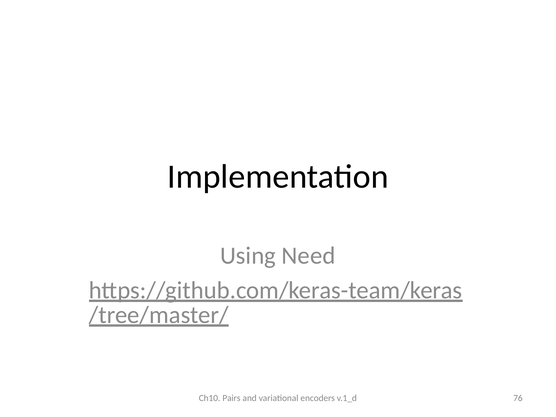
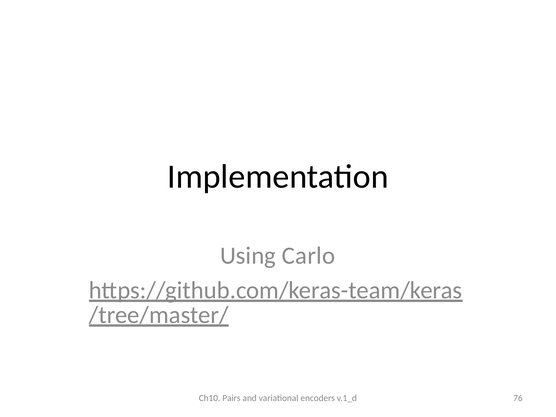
Need: Need -> Carlo (309, 256)
